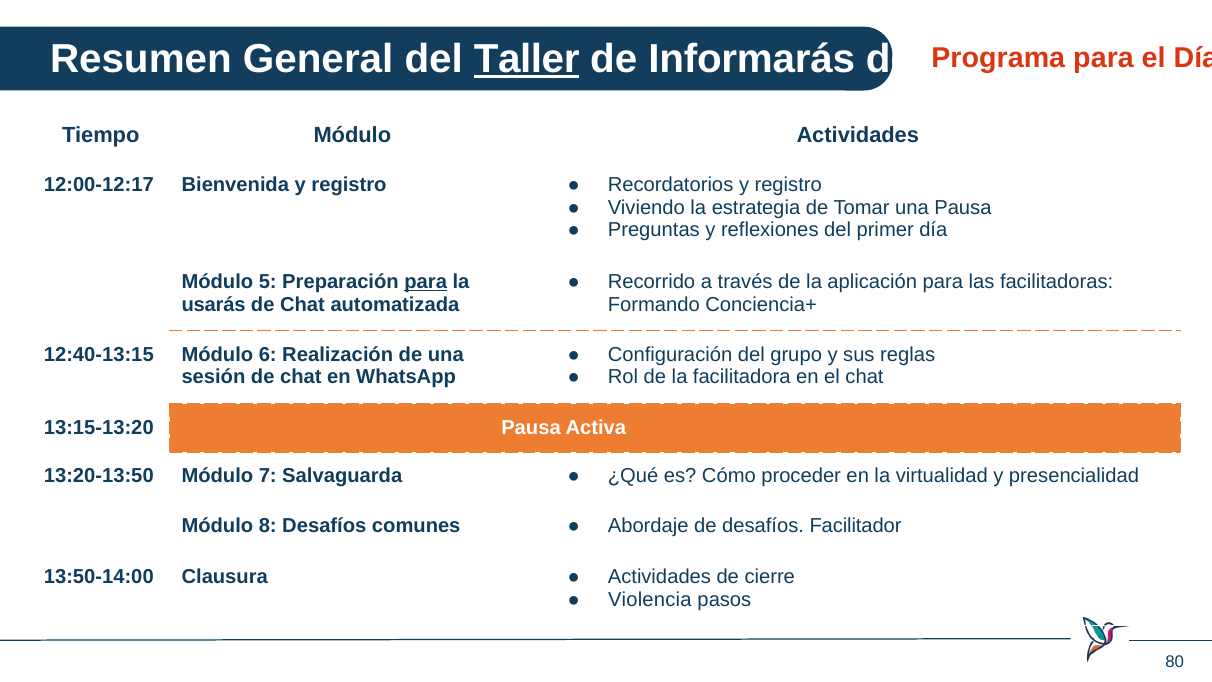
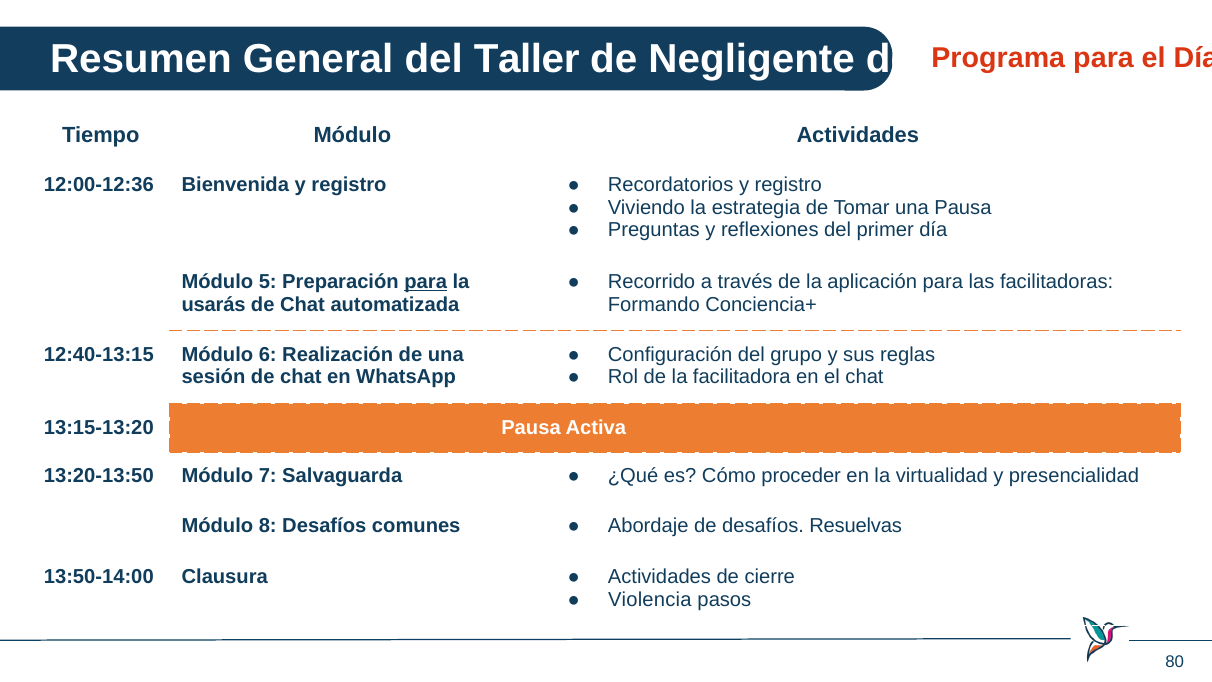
Taller underline: present -> none (527, 59)
Informarás: Informarás -> Negligente (752, 59)
12:00-12:17: 12:00-12:17 -> 12:00-12:36 (99, 185)
Facilitador: Facilitador -> Resuelvas (856, 526)
